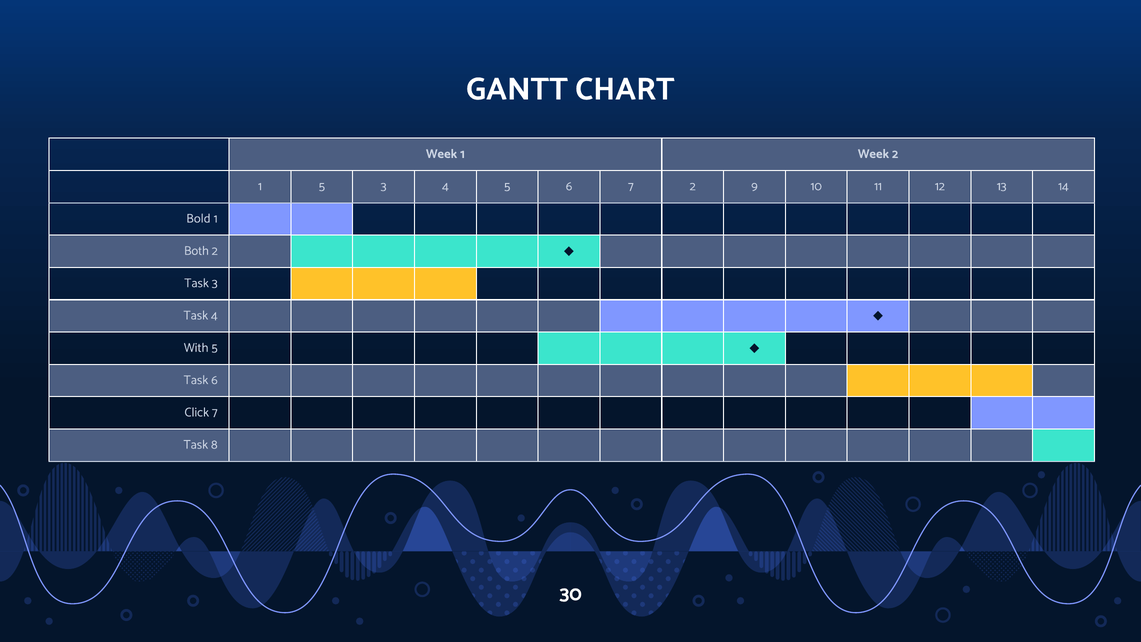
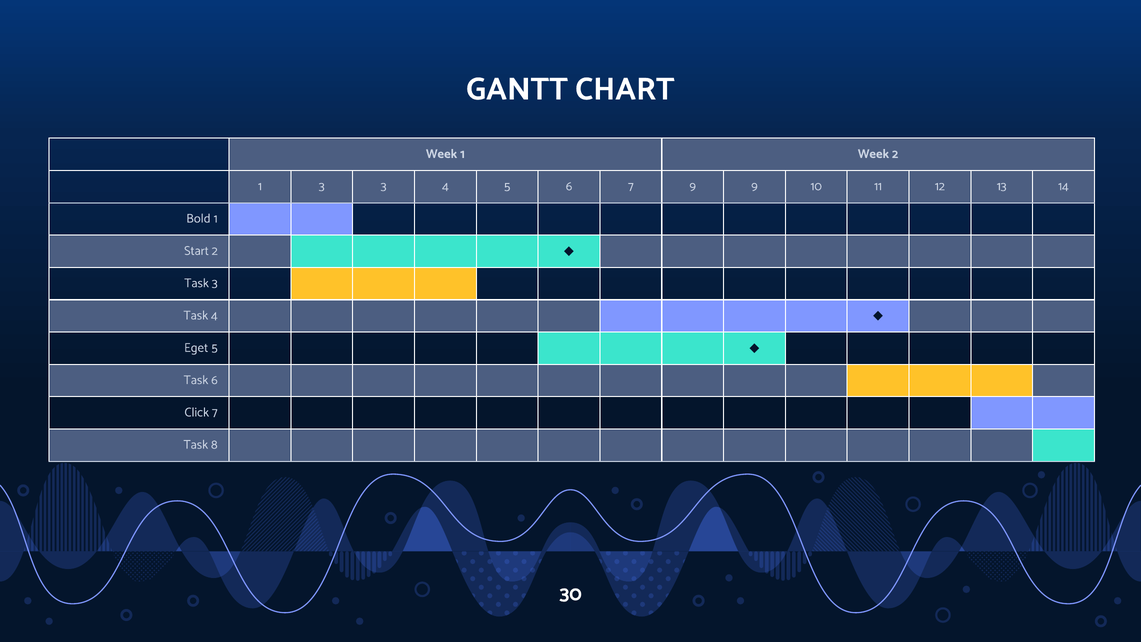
1 5: 5 -> 3 (322, 186)
7 2: 2 -> 9 (693, 186)
Both: Both -> Start (196, 251)
With: With -> Eget (196, 348)
